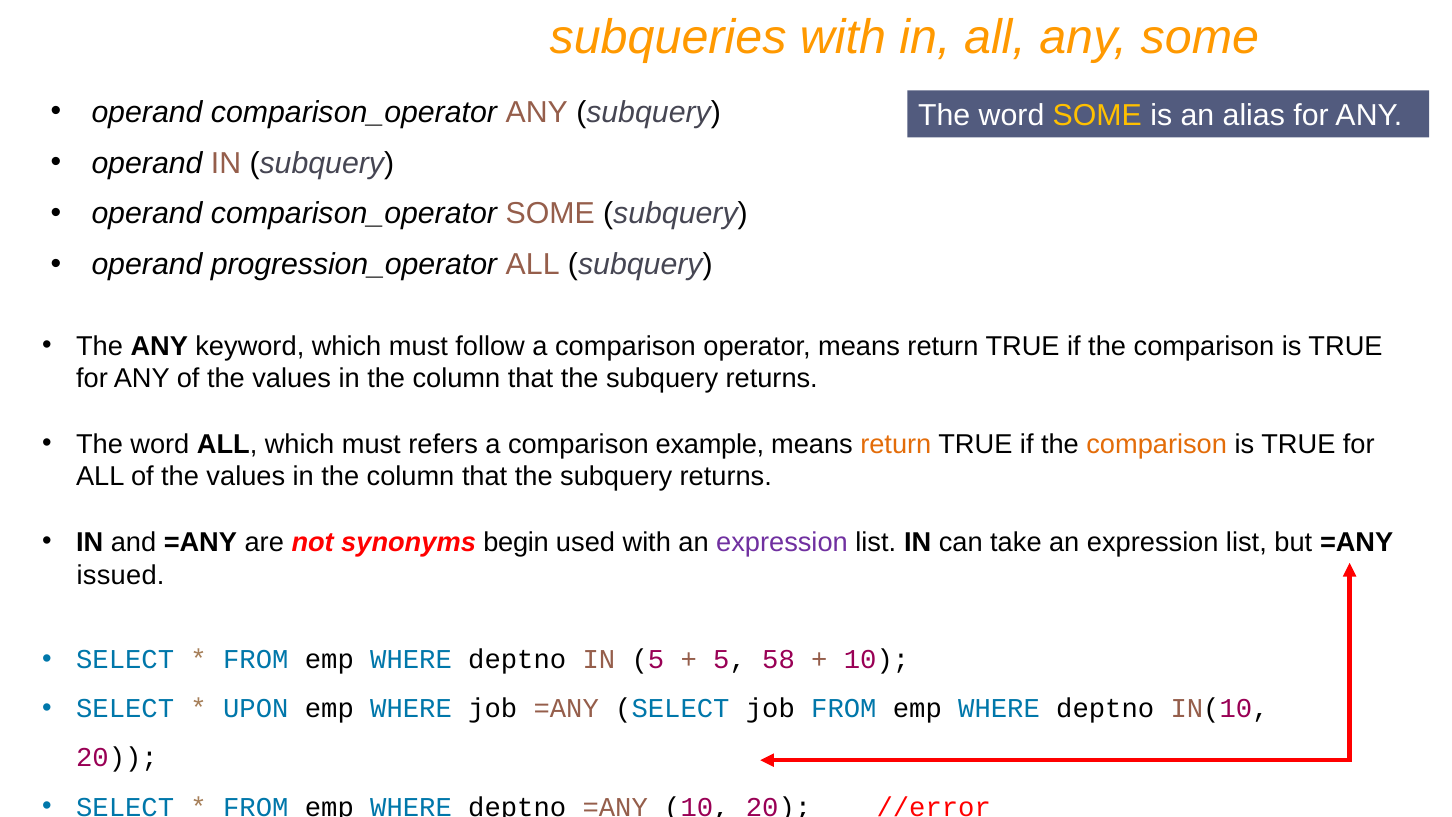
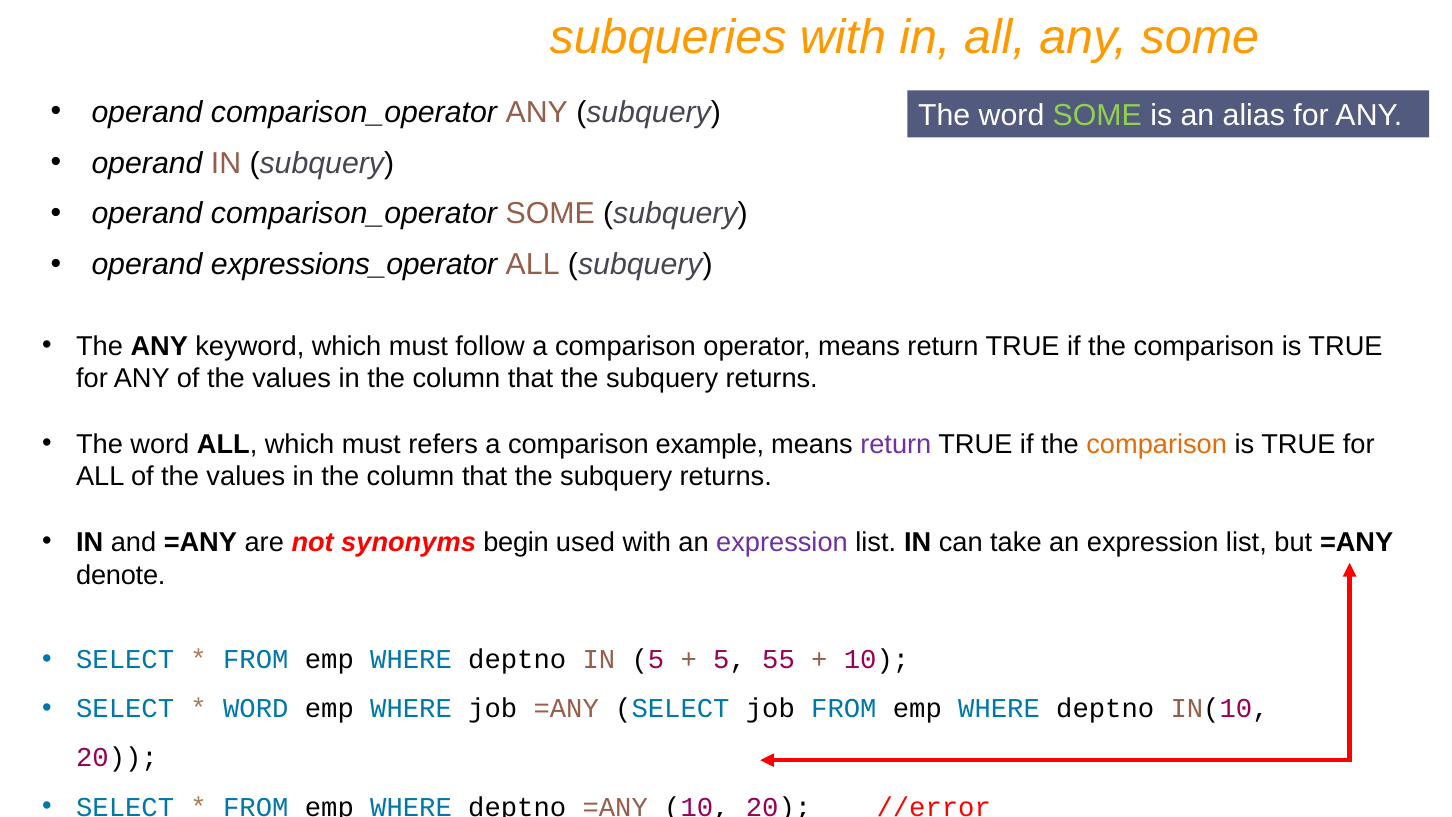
SOME colour: yellow -> light green (1097, 116)
progression_operator: progression_operator -> expressions_operator (354, 265)
return colour: orange -> purple (896, 444)
issued: issued -> denote (121, 575)
58: 58 -> 55 (779, 660)
UPON: UPON -> WORD (256, 709)
